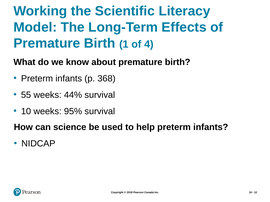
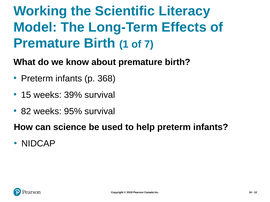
4: 4 -> 7 (149, 44)
55: 55 -> 15 (26, 95)
44%: 44% -> 39% (73, 95)
10: 10 -> 82 (26, 112)
